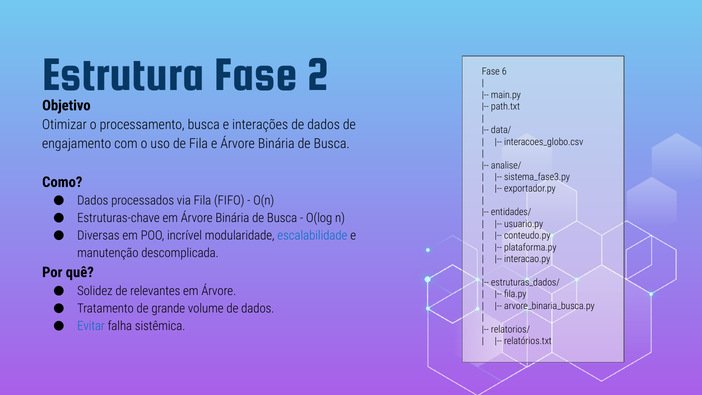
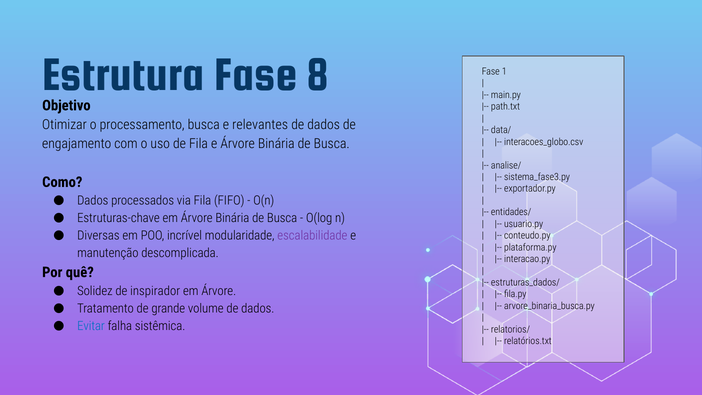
2: 2 -> 8 (318, 74)
6: 6 -> 1 (504, 72)
interações: interações -> relevantes (260, 125)
escalabilidade colour: blue -> purple (312, 236)
relevantes: relevantes -> inspirador (155, 291)
